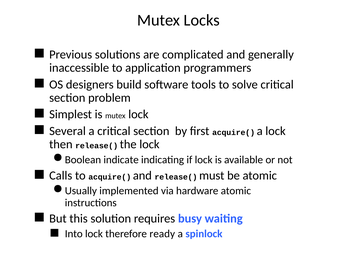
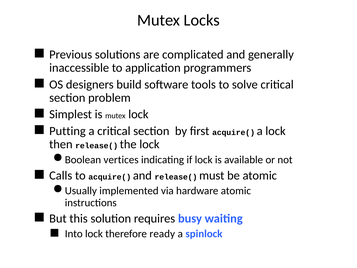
Several: Several -> Putting (67, 131)
indicate: indicate -> vertices (121, 160)
